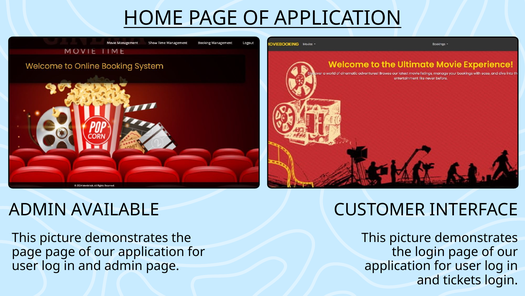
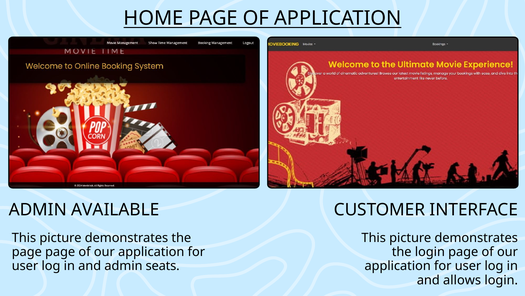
admin page: page -> seats (163, 265)
tickets: tickets -> allows (462, 280)
